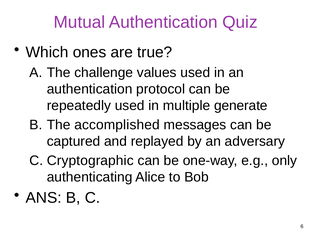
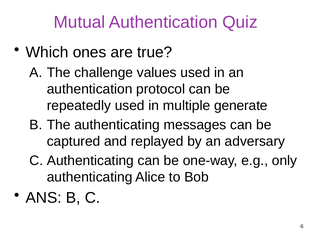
The accomplished: accomplished -> authenticating (117, 125)
C Cryptographic: Cryptographic -> Authenticating (90, 160)
